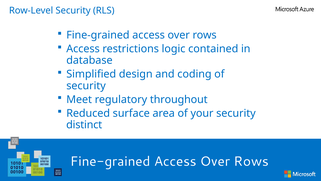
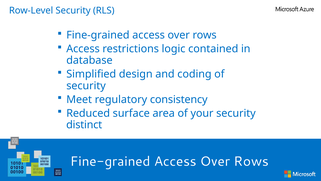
throughout: throughout -> consistency (179, 99)
